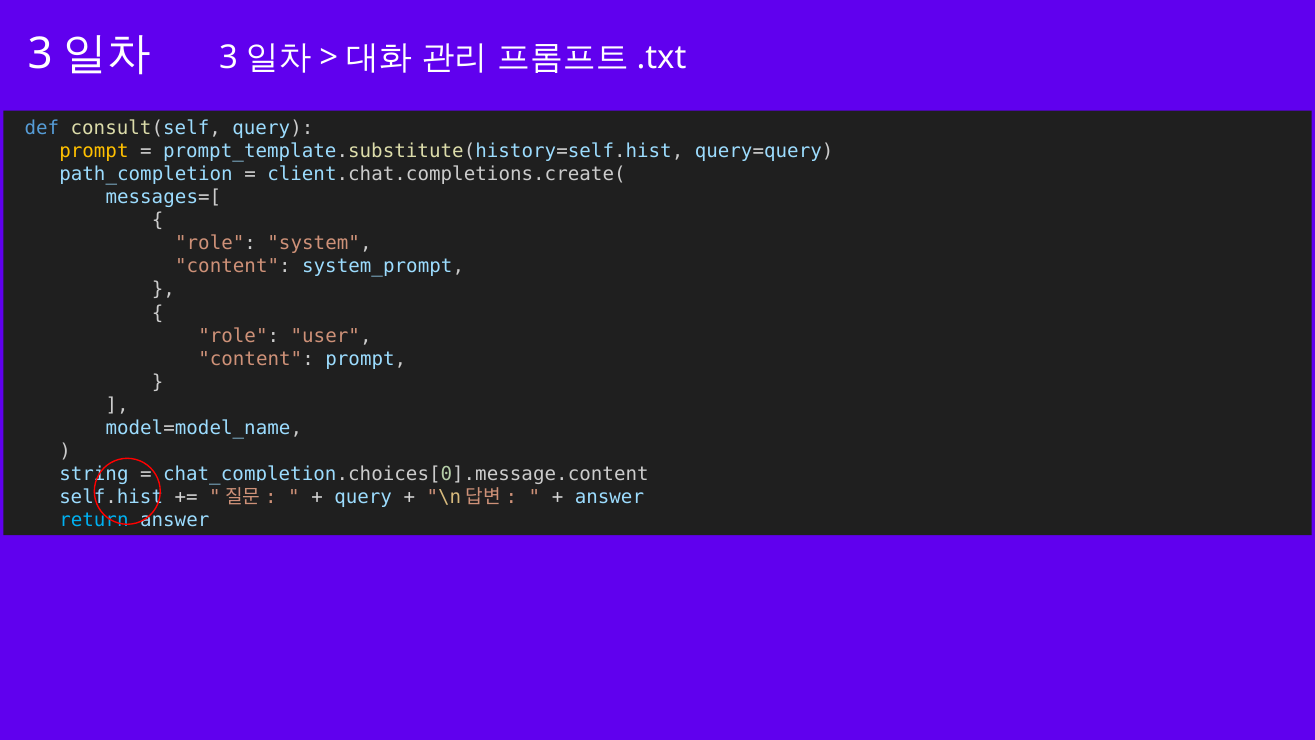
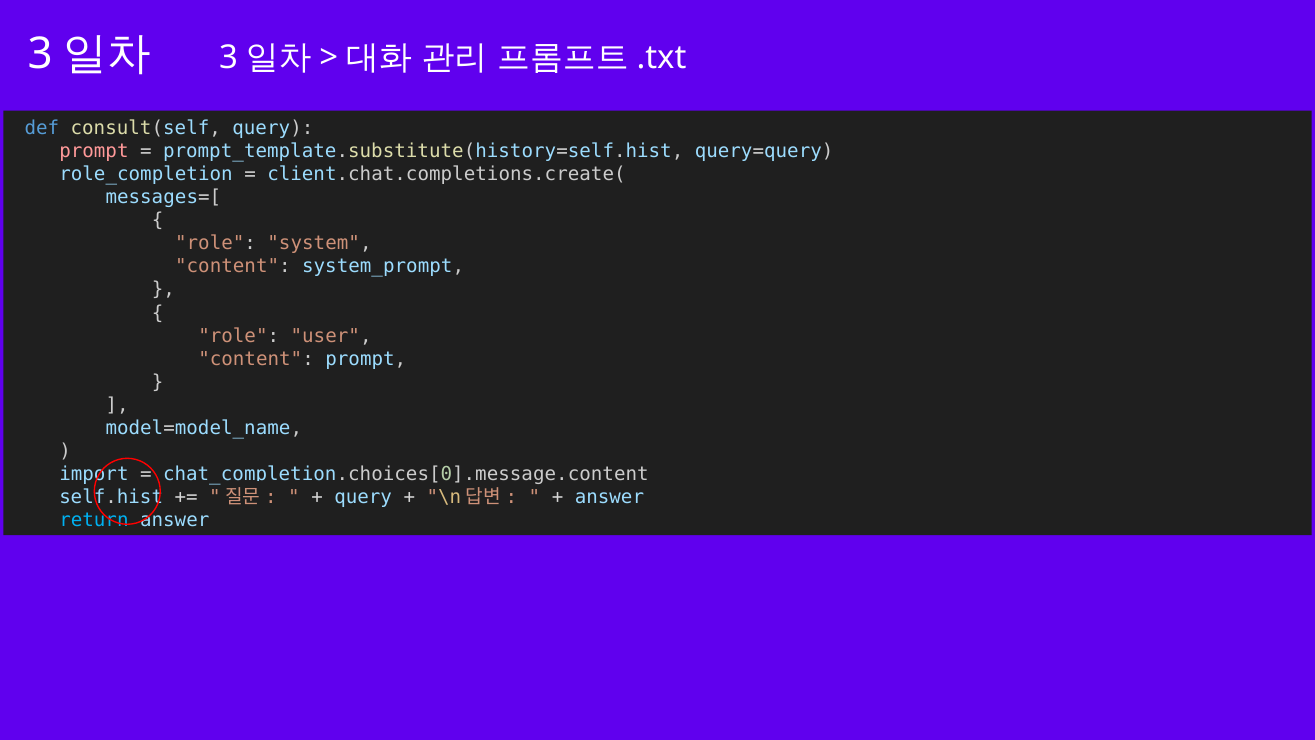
prompt colour: yellow -> pink (94, 151)
path_completion: path_completion -> role_completion (146, 174)
string: string -> import (94, 474)
